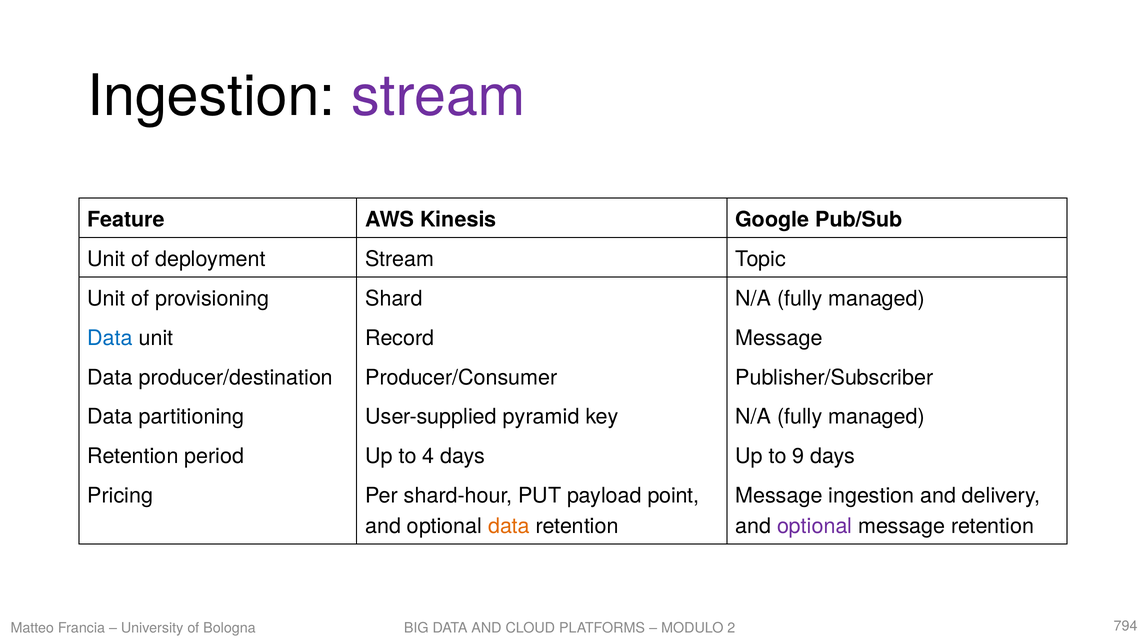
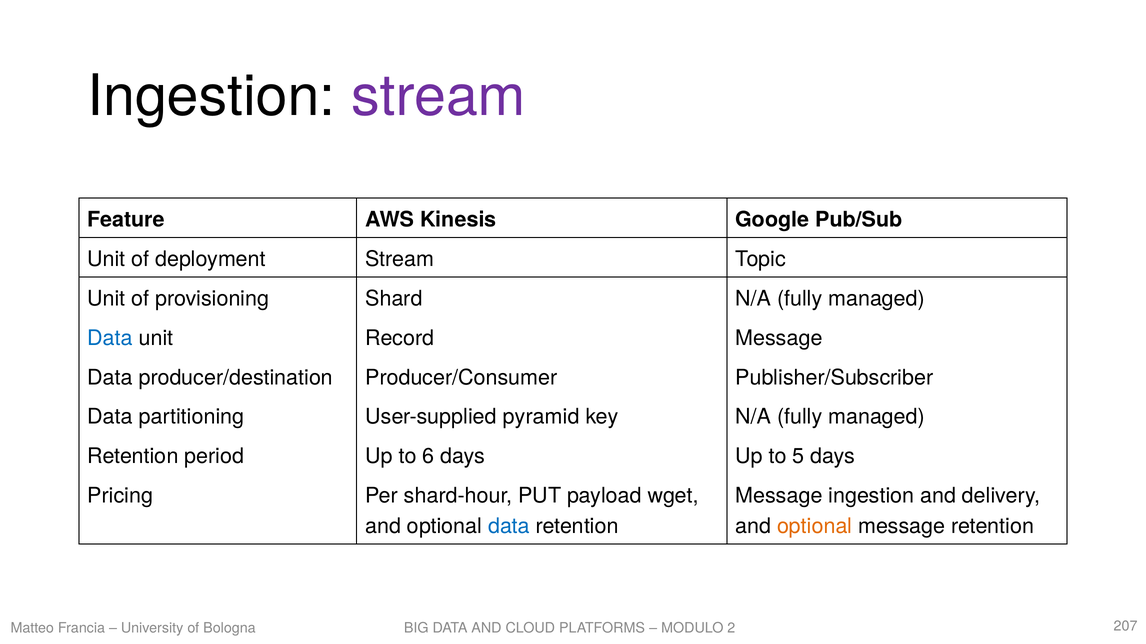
4: 4 -> 6 (428, 457)
9: 9 -> 5 (798, 457)
point: point -> wget (673, 496)
data colour: orange -> blue (509, 527)
optional colour: purple -> orange (815, 527)
794: 794 -> 207 (1126, 627)
